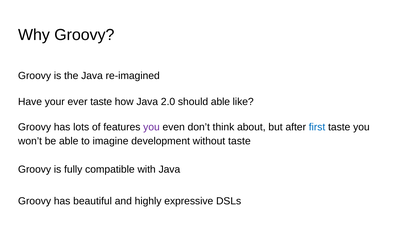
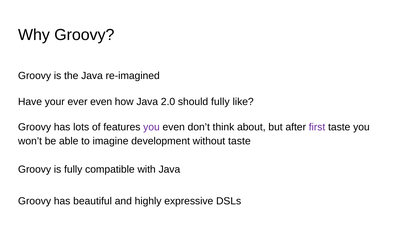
ever taste: taste -> even (101, 102)
should able: able -> fully (220, 102)
first colour: blue -> purple (317, 127)
